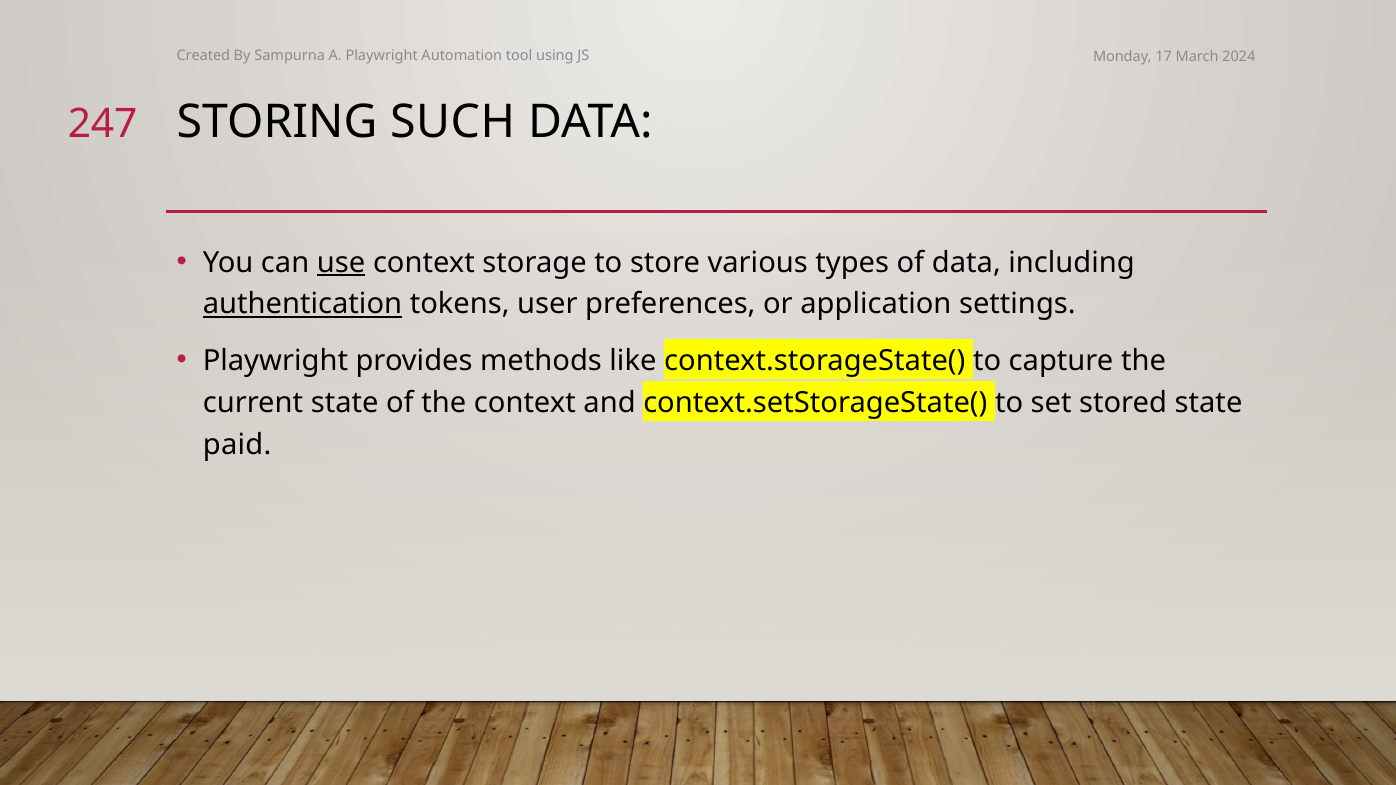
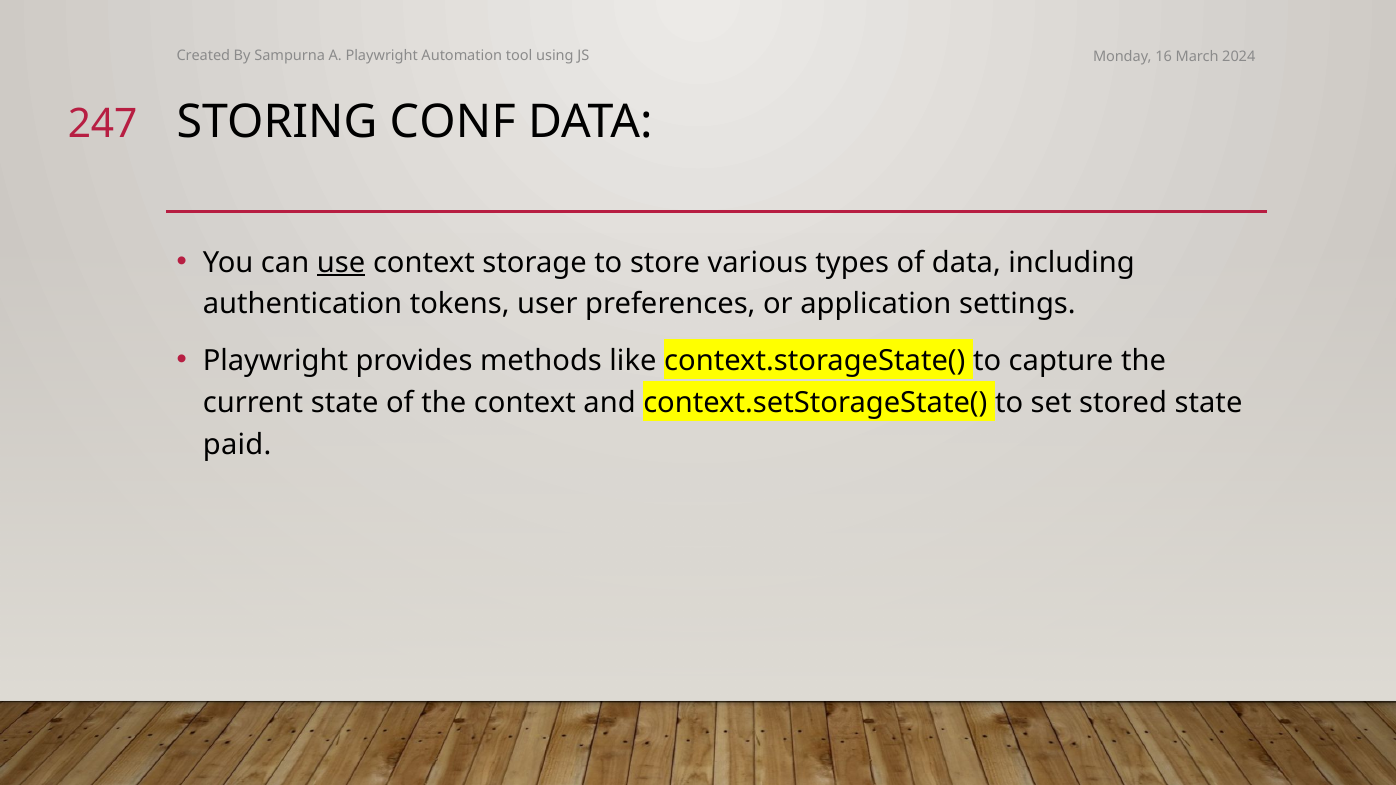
17: 17 -> 16 (1164, 57)
SUCH: SUCH -> CONF (453, 122)
authentication underline: present -> none (302, 304)
